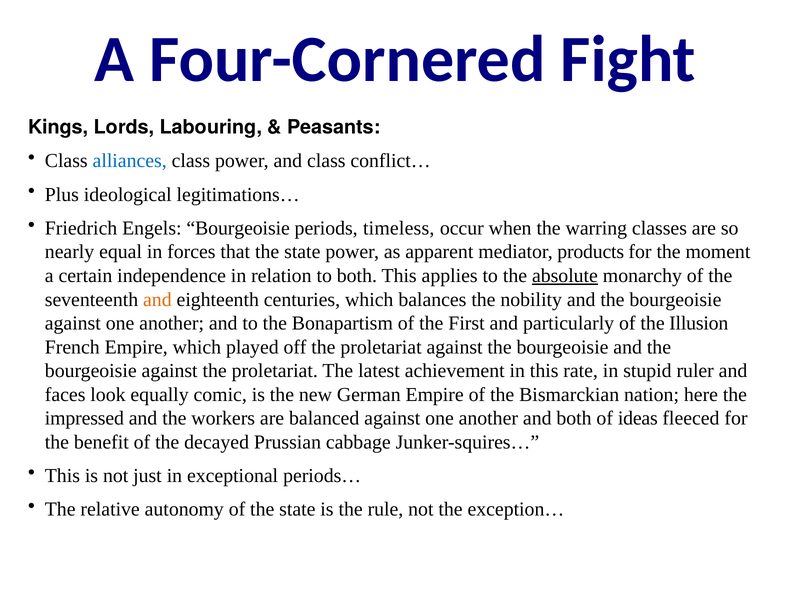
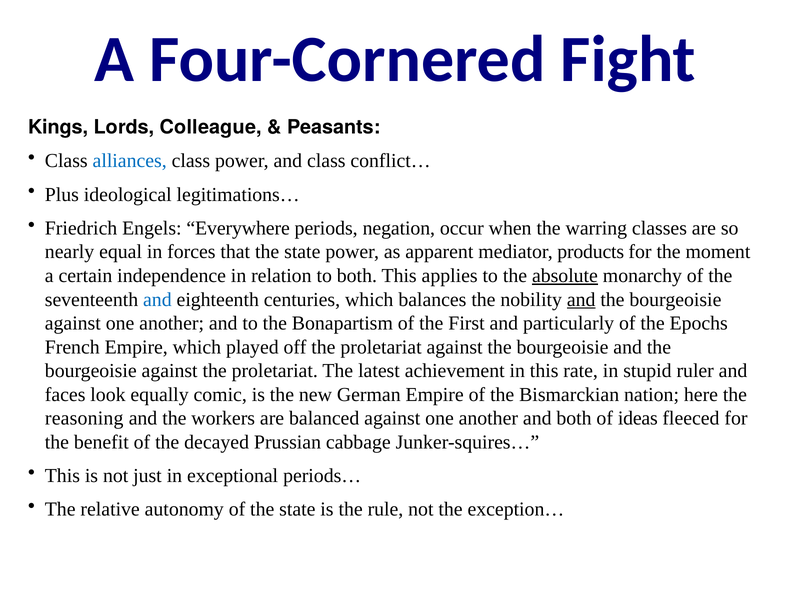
Labouring: Labouring -> Colleague (211, 127)
Engels Bourgeoisie: Bourgeoisie -> Everywhere (238, 228)
timeless: timeless -> negation (399, 228)
and colour: orange -> blue (157, 299)
and underline: none -> present (581, 299)
Illusion: Illusion -> Epochs (699, 323)
impressed: impressed -> reasoning (84, 418)
